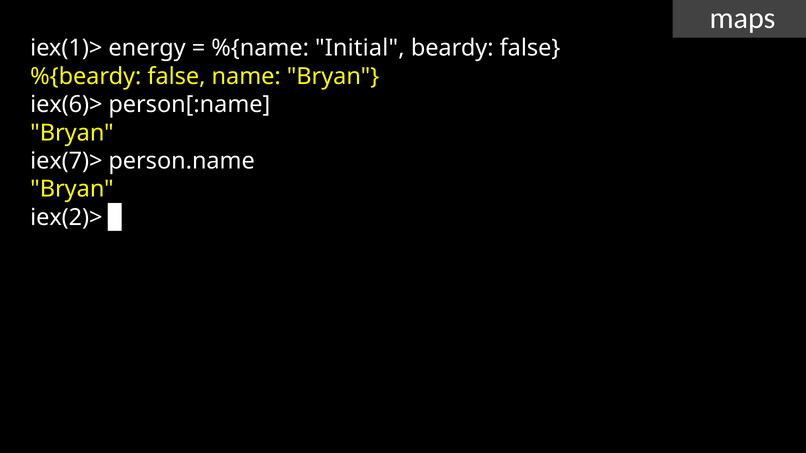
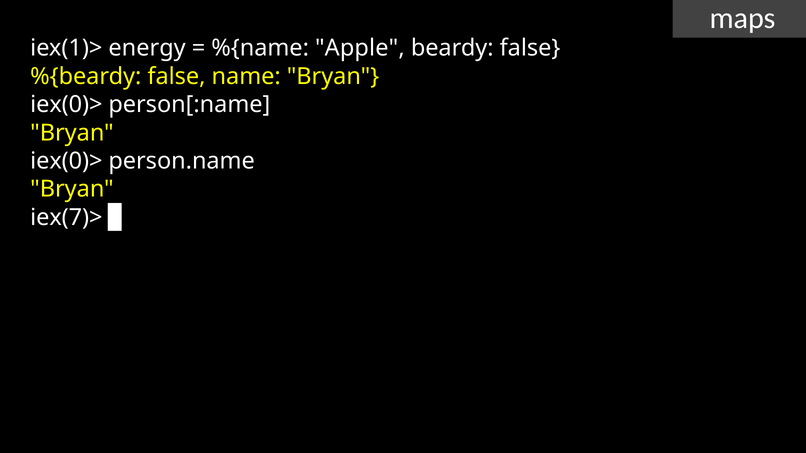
Initial: Initial -> Apple (360, 48)
iex(6)>: iex(6)> -> iex(0)> (66, 105)
iex(7)>: iex(7)> -> iex(0)> (66, 161)
iex(2)>: iex(2)> -> iex(7)> (66, 218)
